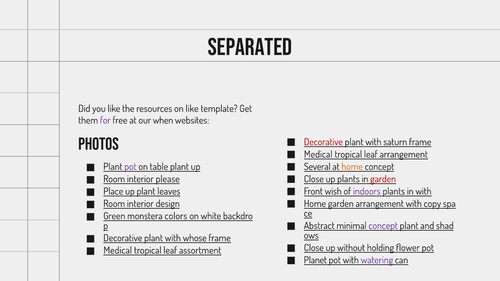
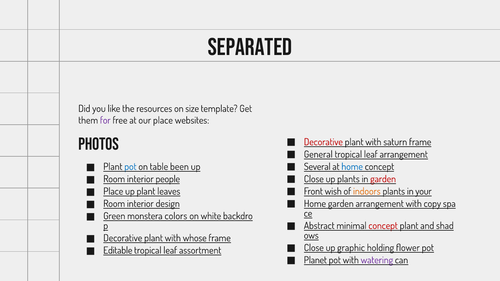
on like: like -> size (192, 109)
our when: when -> place (163, 120)
Medical: Medical -> General (318, 155)
home colour: orange -> blue (352, 167)
pot colour: purple -> blue (130, 167)
table plant: plant -> been (179, 167)
please: please -> people (168, 179)
indoors colour: purple -> orange (367, 192)
in with: with -> your (424, 192)
concept colour: purple -> red (383, 226)
without: without -> graphic (351, 248)
Medical: Medical -> Editable (118, 251)
